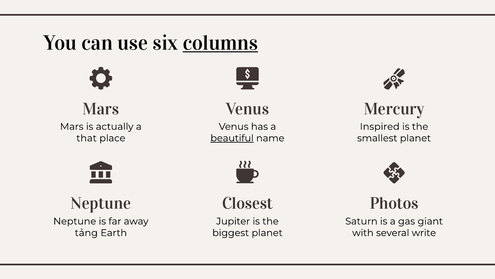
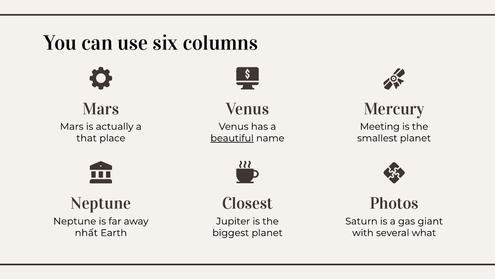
columns underline: present -> none (220, 43)
Inspired: Inspired -> Meeting (380, 126)
tảng: tảng -> nhất (86, 232)
write: write -> what (424, 232)
